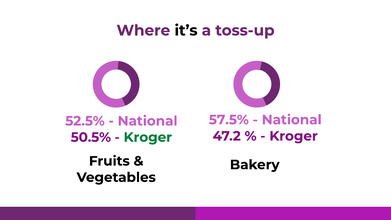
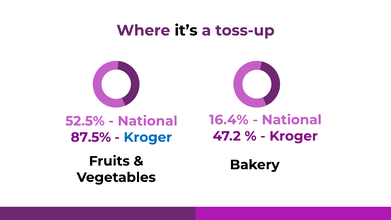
57.5%: 57.5% -> 16.4% (229, 120)
50.5%: 50.5% -> 87.5% (91, 137)
Kroger colour: green -> blue (148, 137)
